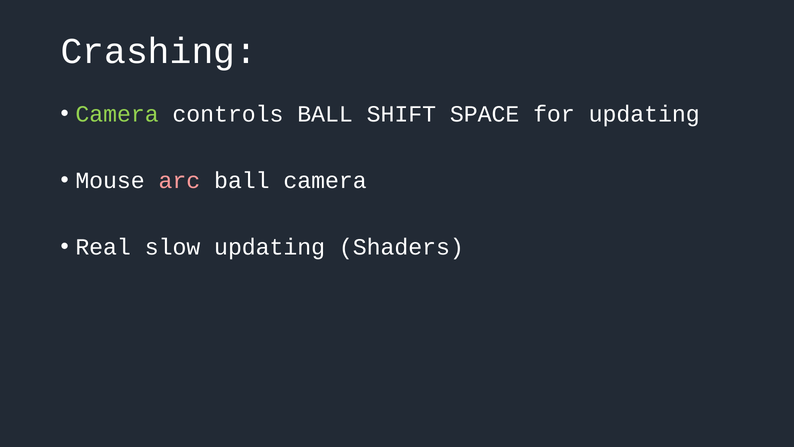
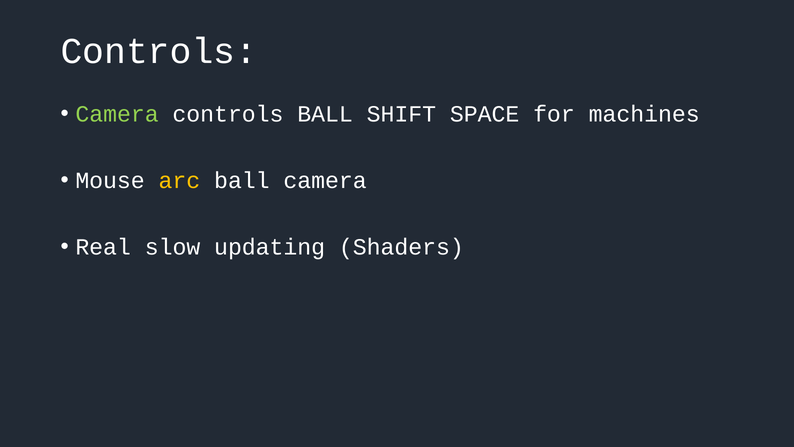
Crashing: Crashing -> Controls (159, 51)
for updating: updating -> machines (644, 114)
arc colour: pink -> yellow (179, 180)
